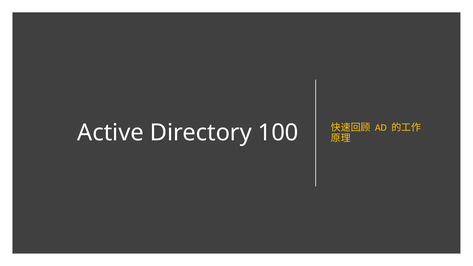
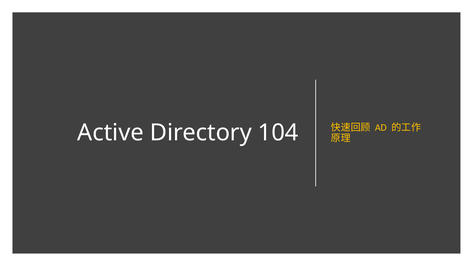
100: 100 -> 104 (278, 133)
